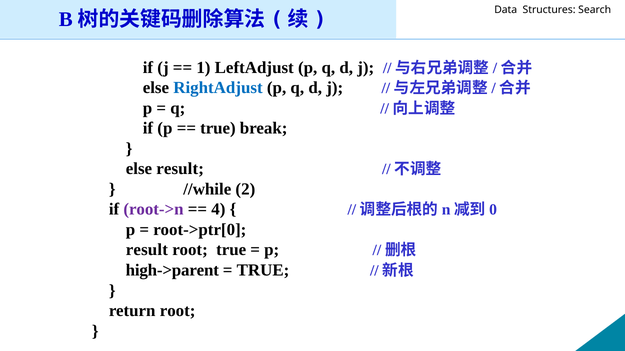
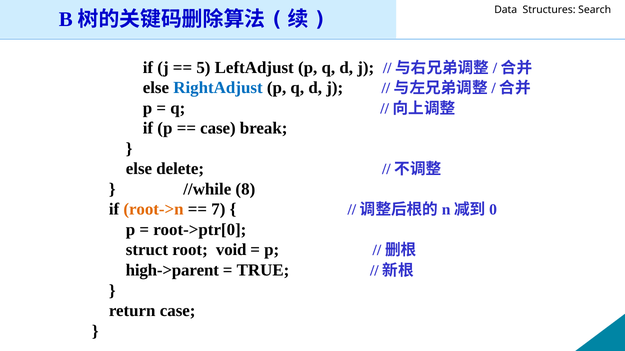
1: 1 -> 5 (203, 68)
true: true -> case (218, 128)
else result: result -> delete (180, 169)
2: 2 -> 8 (245, 189)
root->n colour: purple -> orange (153, 210)
4: 4 -> 7 (218, 210)
result: result -> struct (147, 250)
root true: true -> void (231, 250)
return root: root -> case (178, 311)
